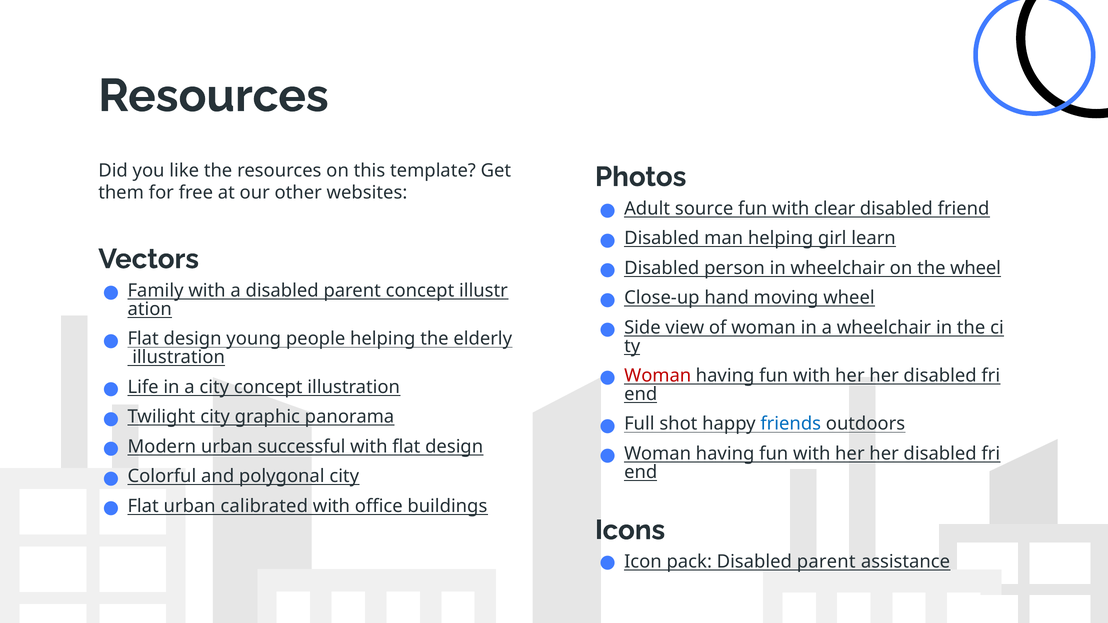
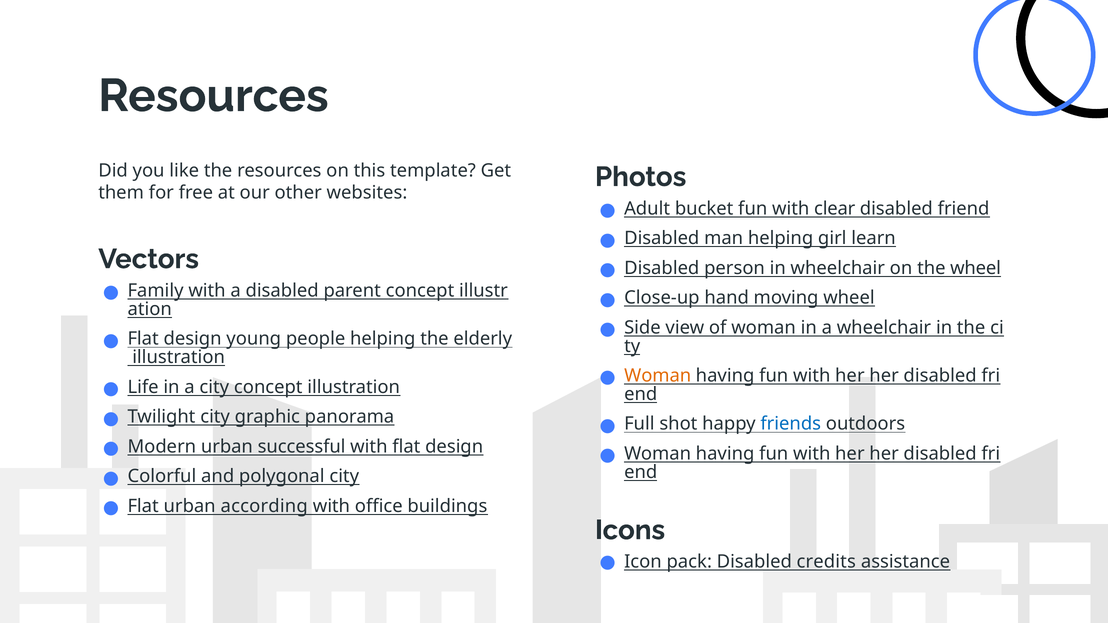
source: source -> bucket (704, 209)
Woman colour: red -> orange (658, 376)
calibrated: calibrated -> according (264, 506)
pack Disabled parent: parent -> credits (826, 562)
